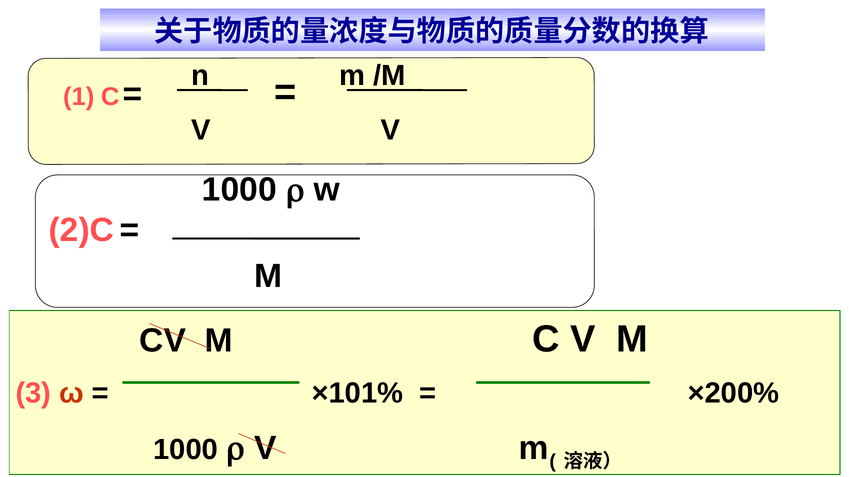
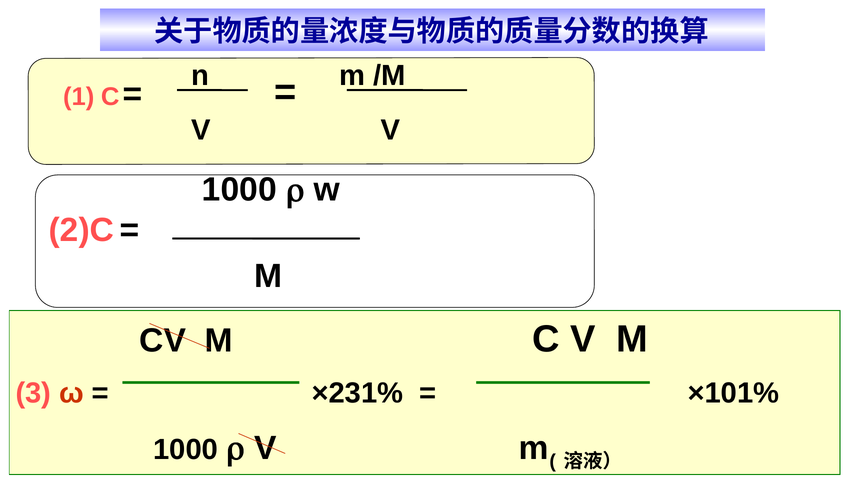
×101%: ×101% -> ×231% (357, 394)
×200%: ×200% -> ×101% (733, 394)
